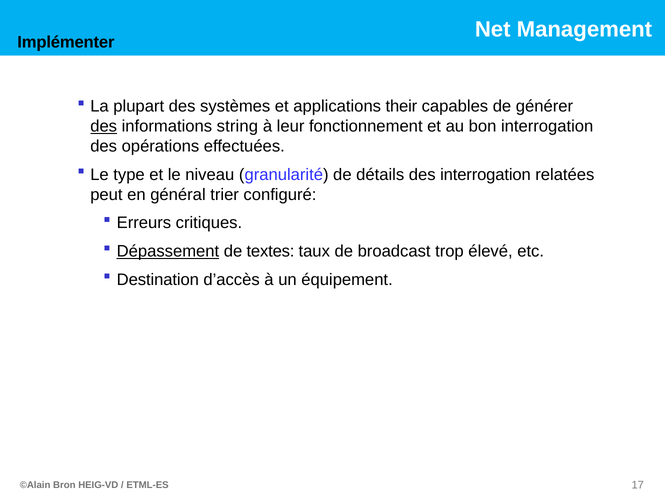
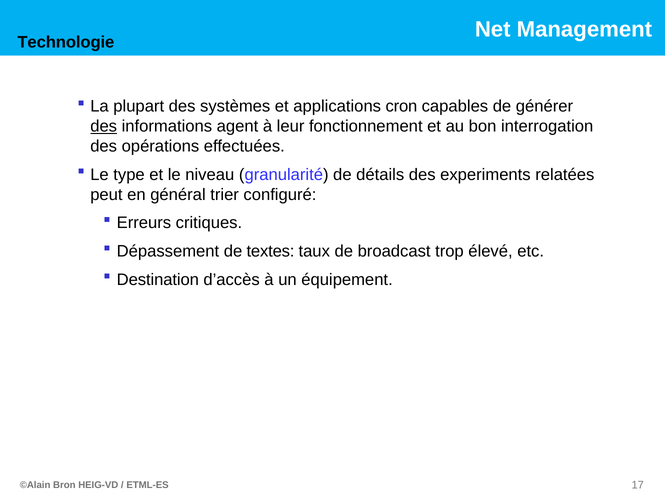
Implémenter: Implémenter -> Technologie (66, 42)
their: their -> cron (401, 106)
string: string -> agent (237, 126)
des interrogation: interrogation -> experiments (485, 175)
Dépassement underline: present -> none (168, 251)
